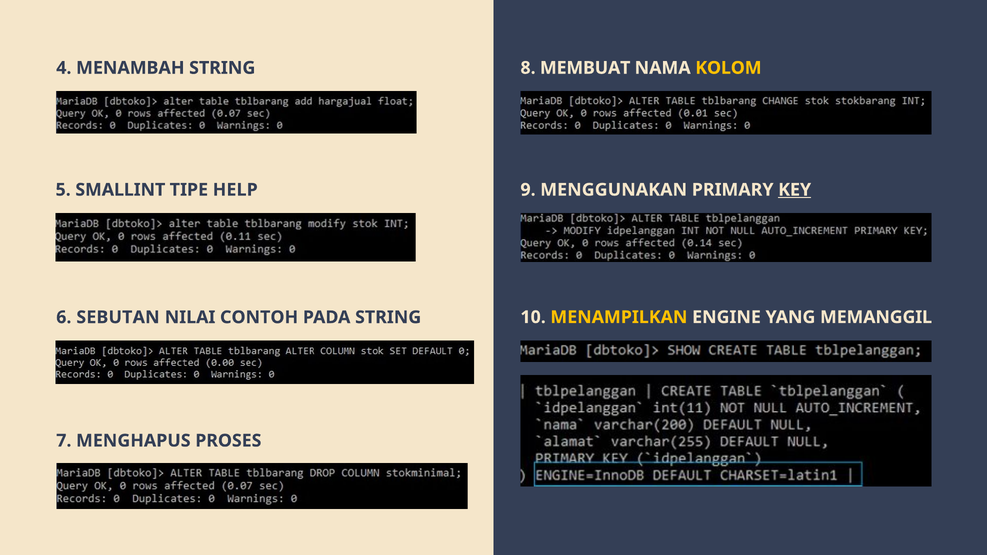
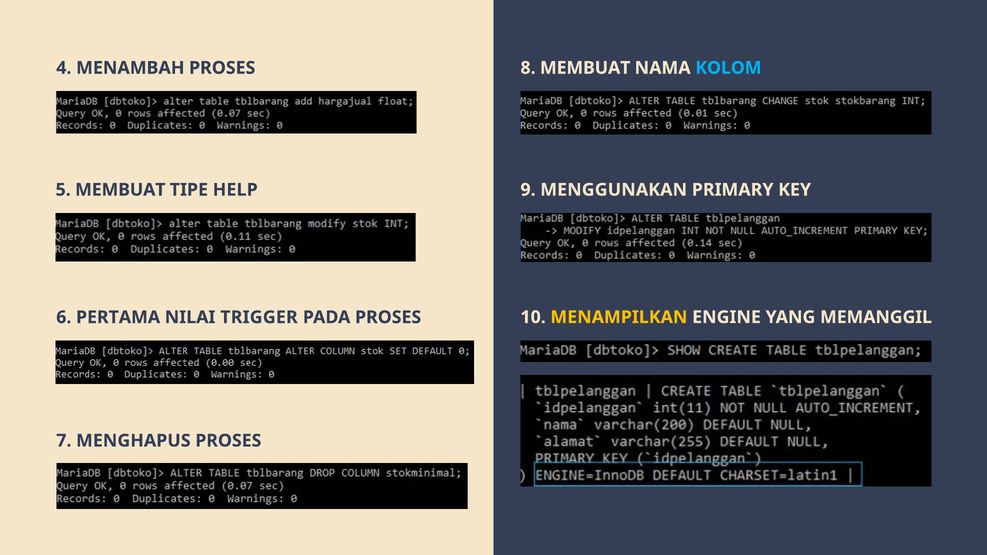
MENAMBAH STRING: STRING -> PROSES (222, 68)
KOLOM colour: yellow -> light blue (728, 68)
5 SMALLINT: SMALLINT -> MEMBUAT (120, 190)
KEY underline: present -> none (795, 190)
SEBUTAN: SEBUTAN -> PERTAMA (118, 317)
CONTOH: CONTOH -> TRIGGER (259, 317)
PADA STRING: STRING -> PROSES (388, 317)
